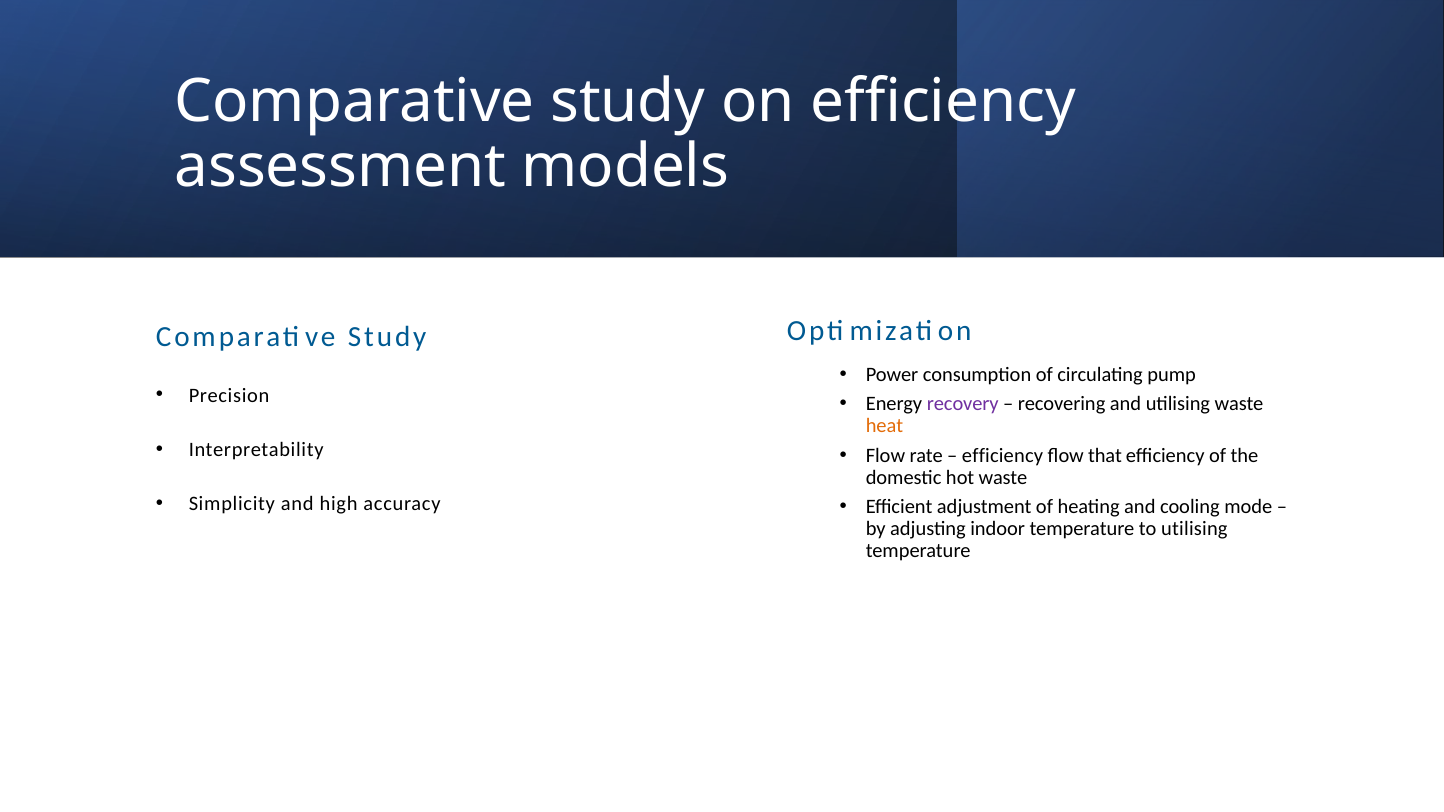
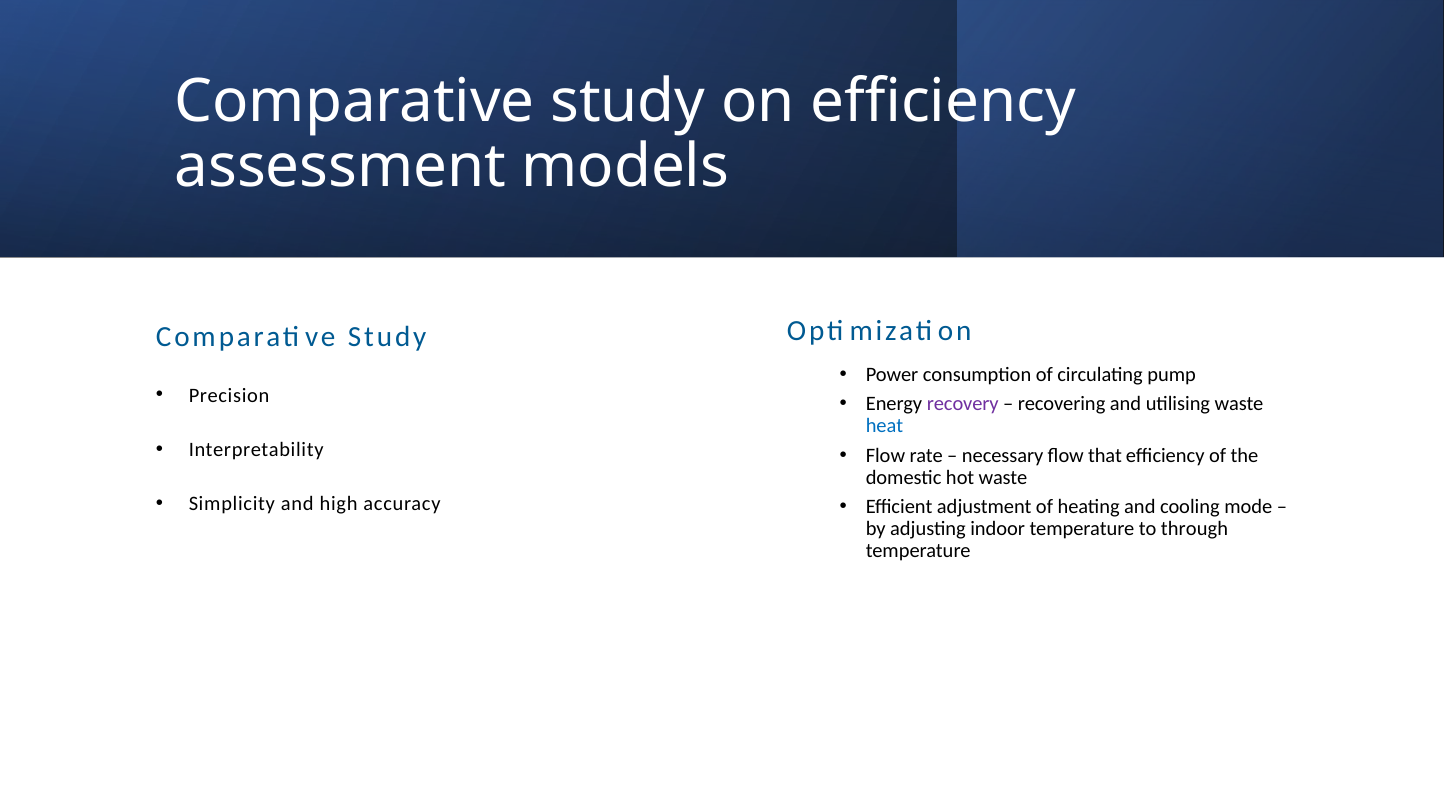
heat colour: orange -> blue (884, 426)
efficiency: efficiency -> necessary (1003, 455)
to utilising: utilising -> through (1194, 529)
